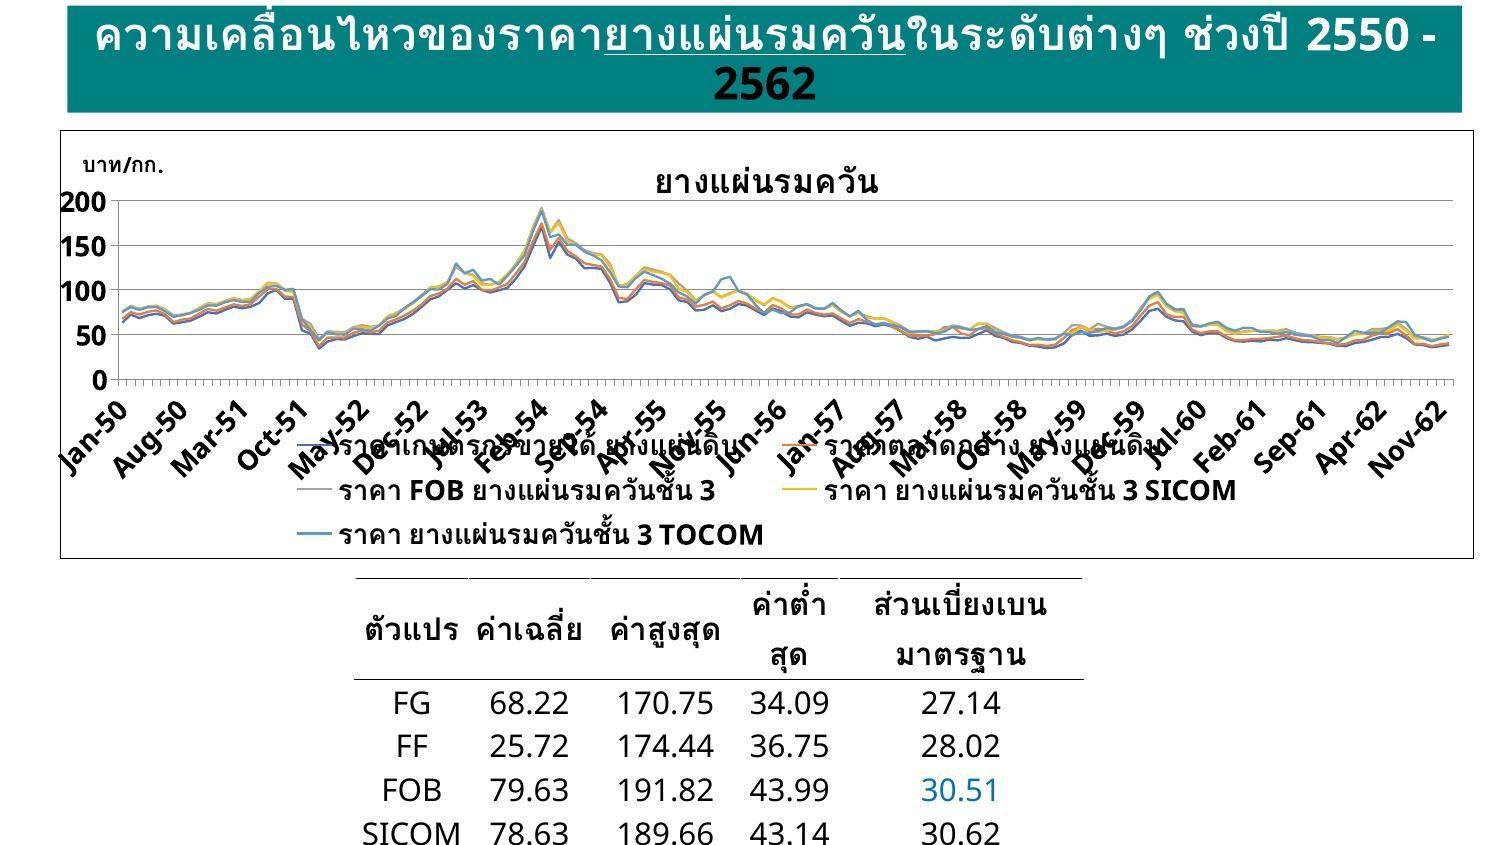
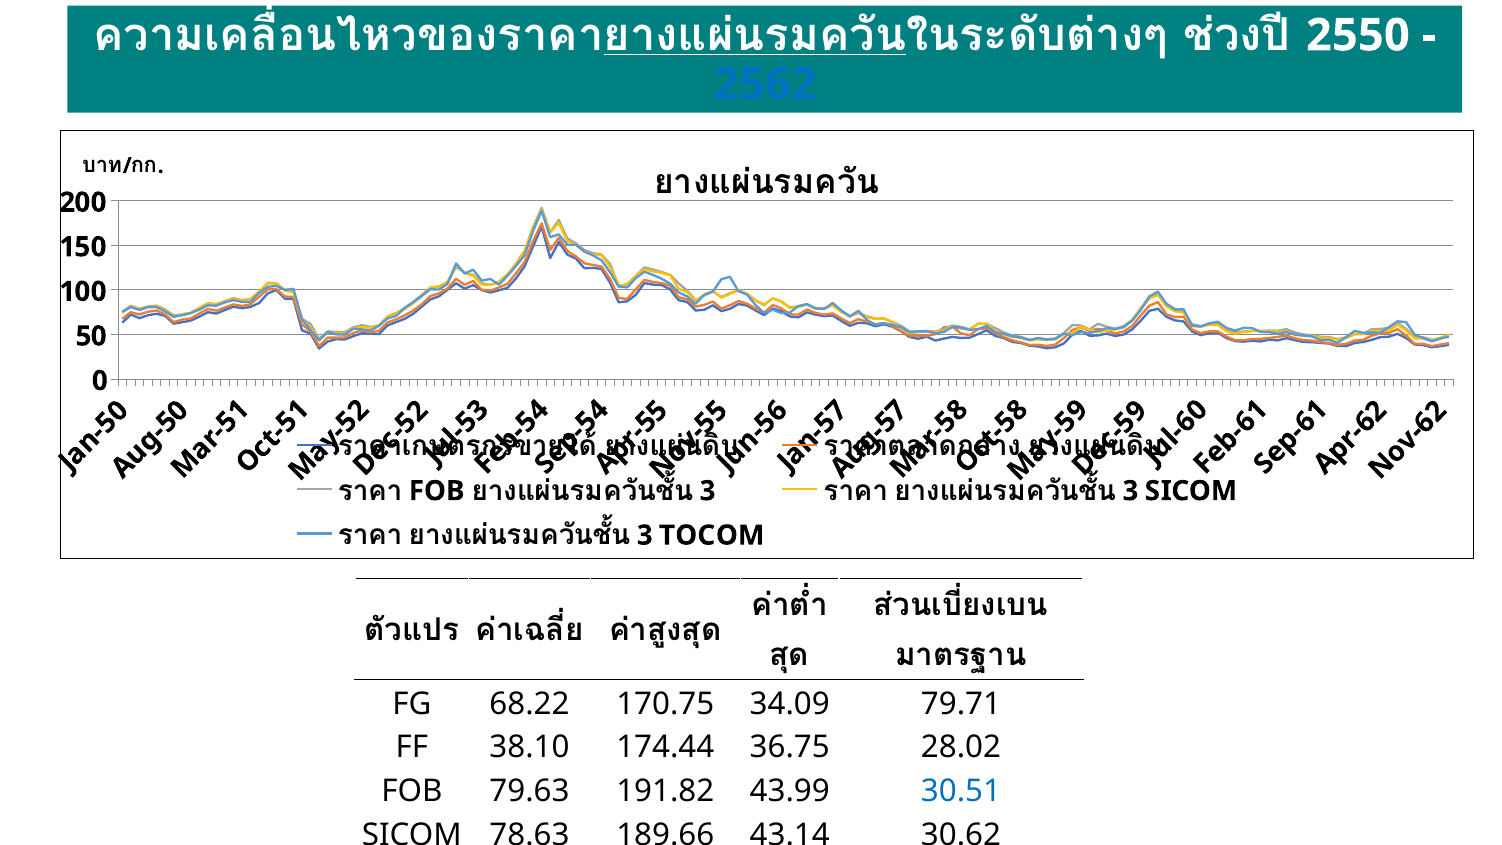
2562 colour: black -> blue (765, 84)
27.14: 27.14 -> 79.71 (961, 704)
25.72: 25.72 -> 38.10 (529, 747)
